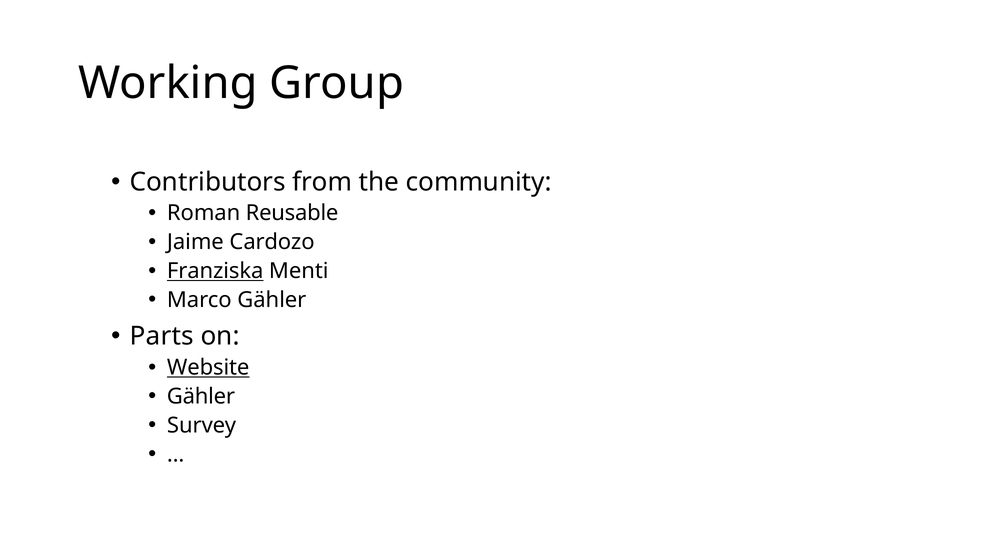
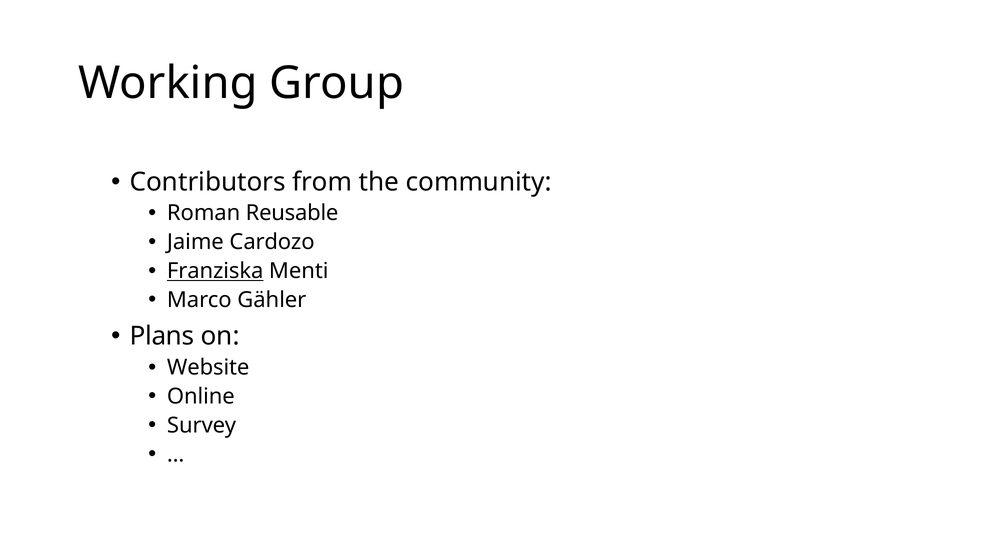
Parts: Parts -> Plans (162, 336)
Website underline: present -> none (208, 368)
Gähler: Gähler -> Online (201, 396)
